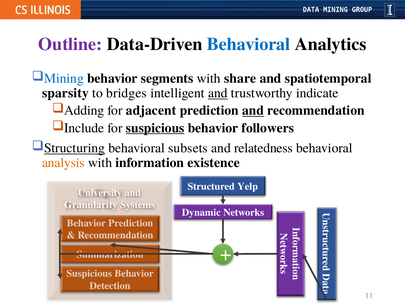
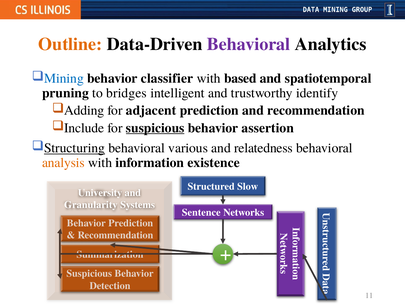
Outline colour: purple -> orange (70, 44)
Behavioral colour: blue -> purple (249, 44)
segments: segments -> classifier (167, 78)
share: share -> based (240, 78)
sparsity: sparsity -> pruning (65, 93)
and underline: present -> none (218, 93)
indicate: indicate -> identify (317, 93)
and underline: present -> none (253, 110)
followers: followers -> assertion (268, 128)
subsets: subsets -> various (188, 148)
Yelp: Yelp -> Slow (248, 186)
Dynamic: Dynamic -> Sentence (201, 212)
